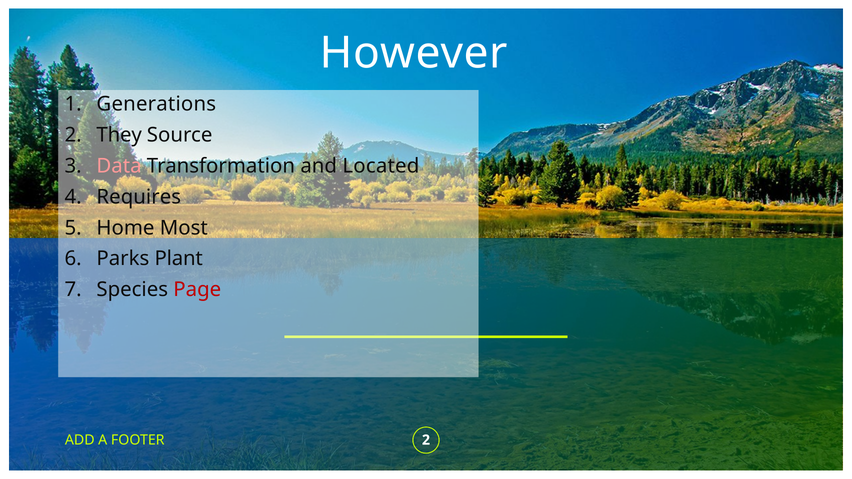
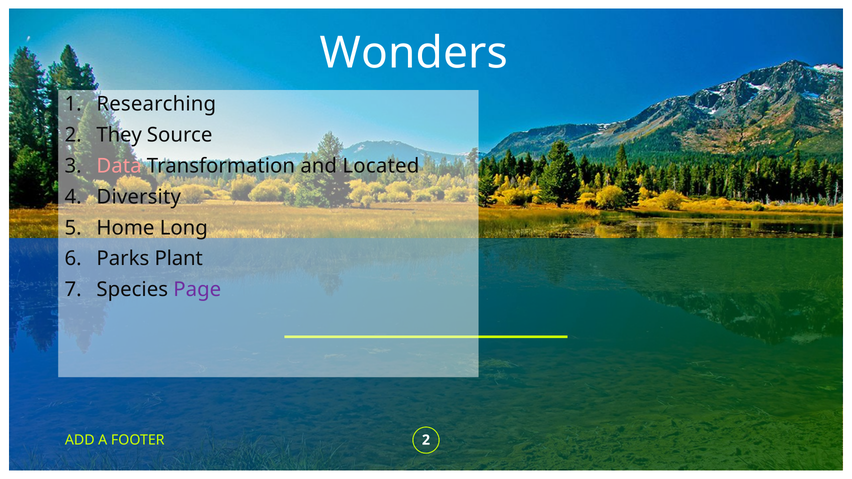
However: However -> Wonders (414, 53)
Generations: Generations -> Researching (156, 104)
Requires: Requires -> Diversity (139, 197)
Most: Most -> Long (184, 228)
Page colour: red -> purple (197, 290)
